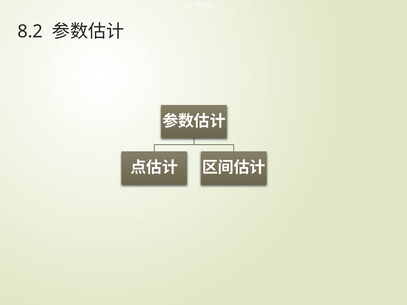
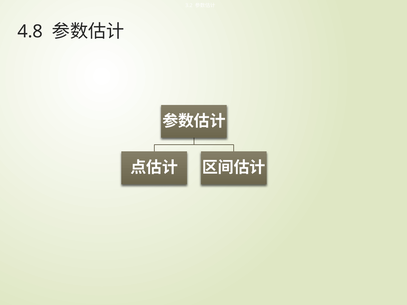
8.2: 8.2 -> 4.8 (30, 32)
